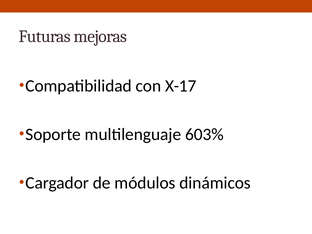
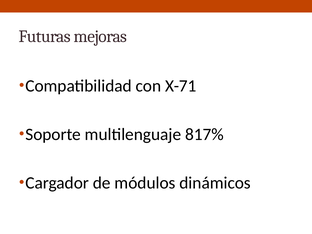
X-17: X-17 -> X-71 (181, 86)
603%: 603% -> 817% (204, 134)
